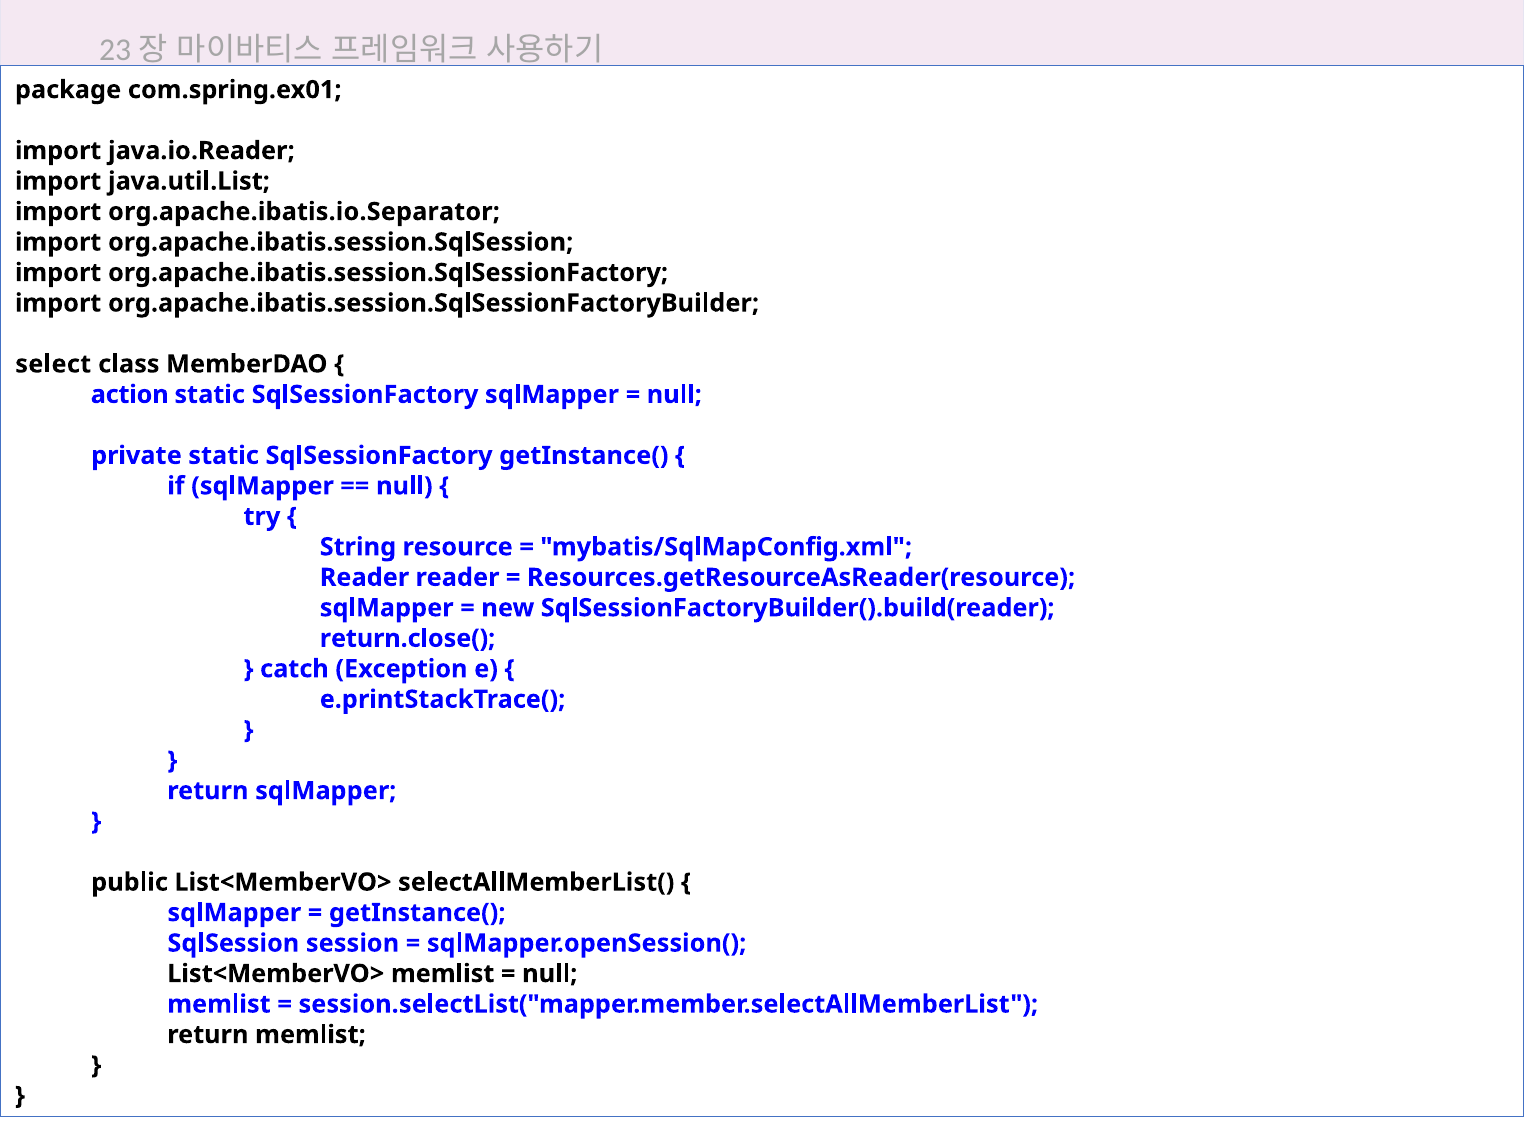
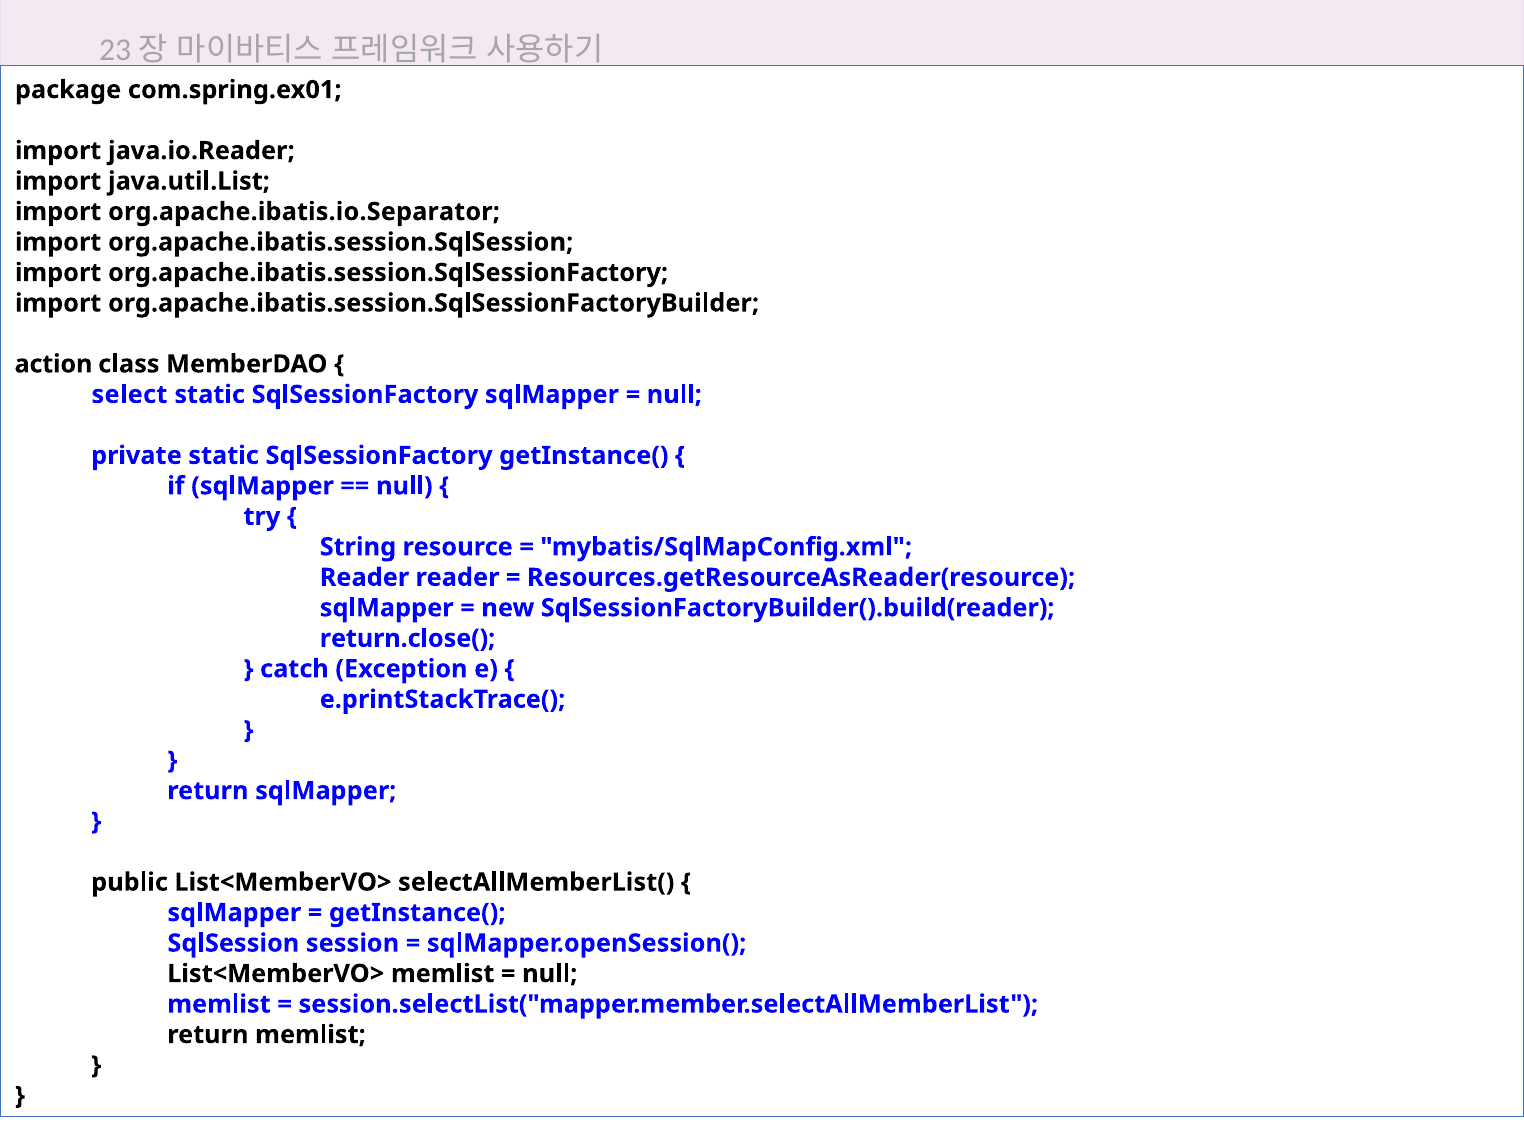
select: select -> action (53, 364)
action: action -> select (129, 395)
